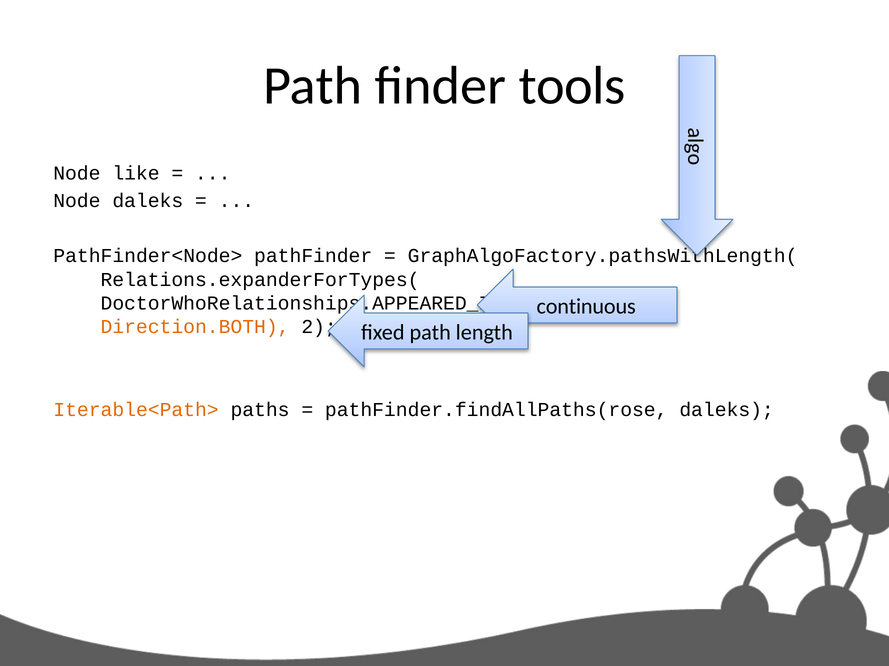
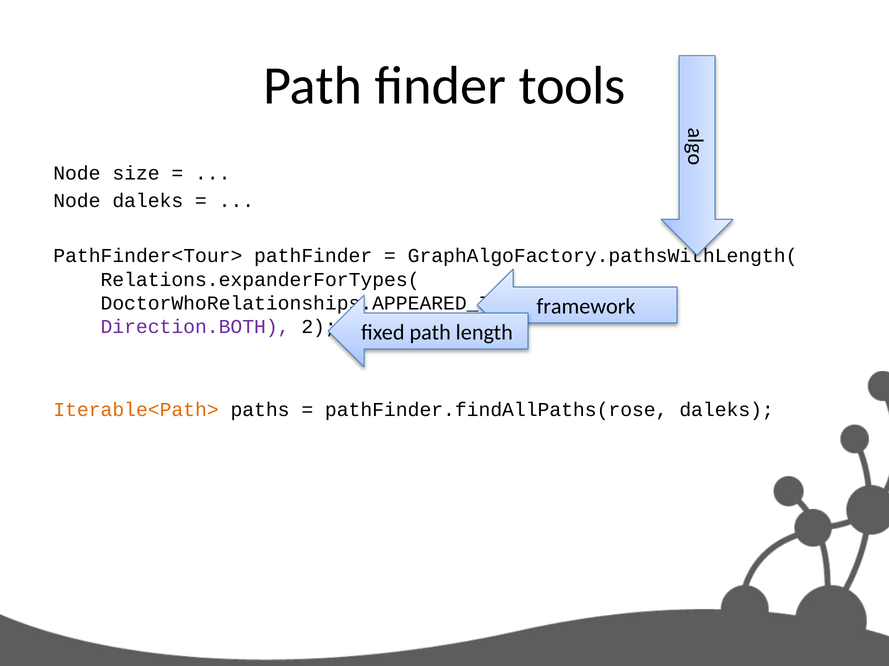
like: like -> size (136, 173)
PathFinder<Node>: PathFinder<Node> -> PathFinder<Tour> (148, 256)
continuous: continuous -> framework (586, 307)
Direction.BOTH colour: orange -> purple (195, 327)
